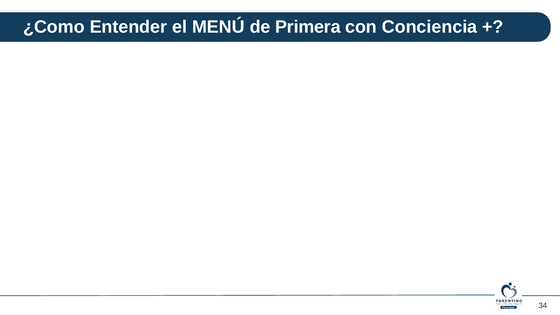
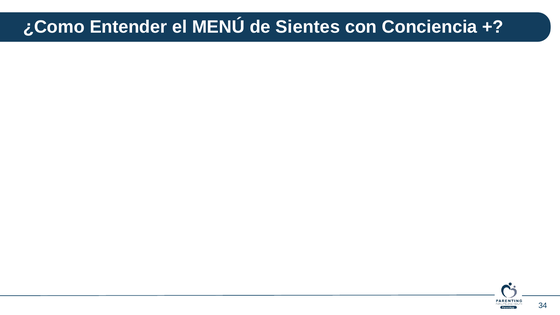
Primera: Primera -> Sientes (308, 27)
